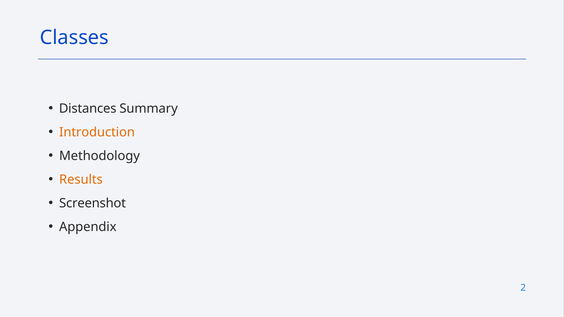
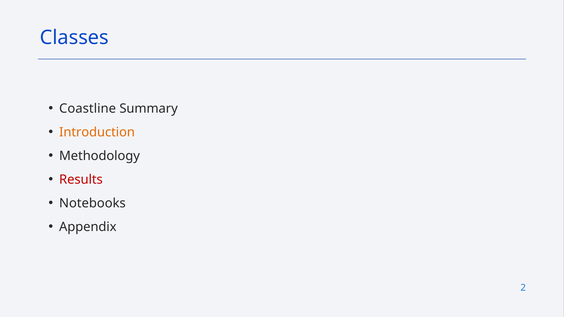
Distances: Distances -> Coastline (88, 109)
Results colour: orange -> red (81, 180)
Screenshot: Screenshot -> Notebooks (92, 203)
